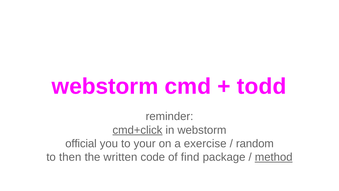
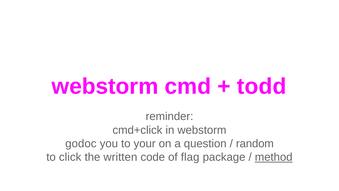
cmd+click underline: present -> none (137, 130)
official: official -> godoc (81, 143)
exercise: exercise -> question (205, 143)
then: then -> click (70, 157)
find: find -> flag (190, 157)
